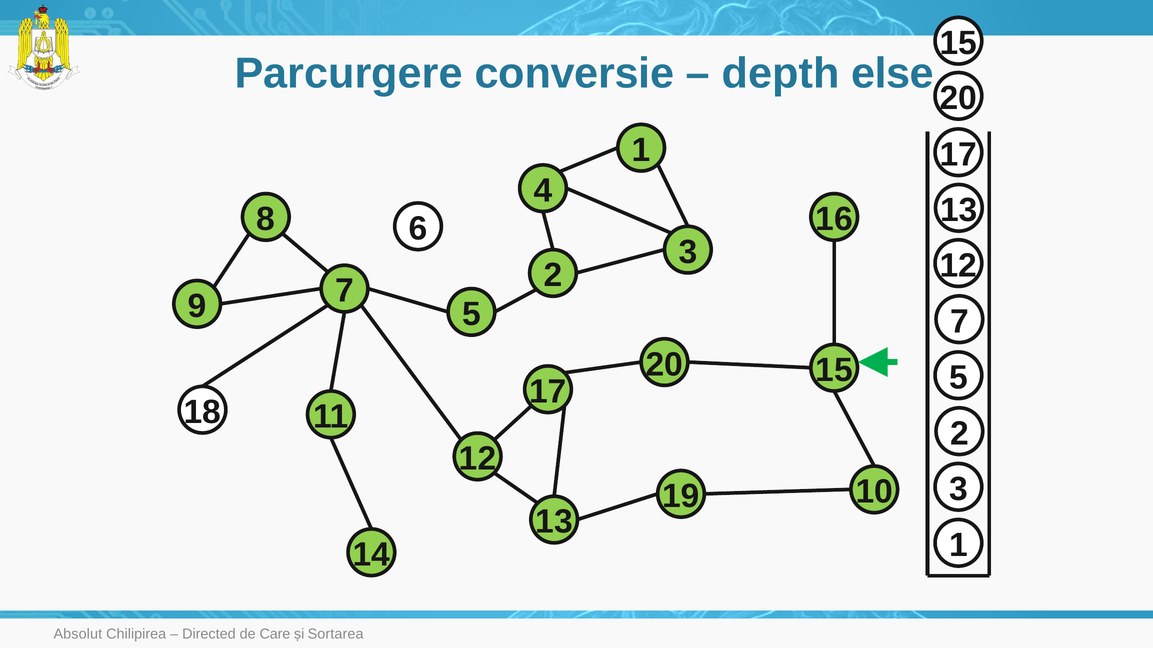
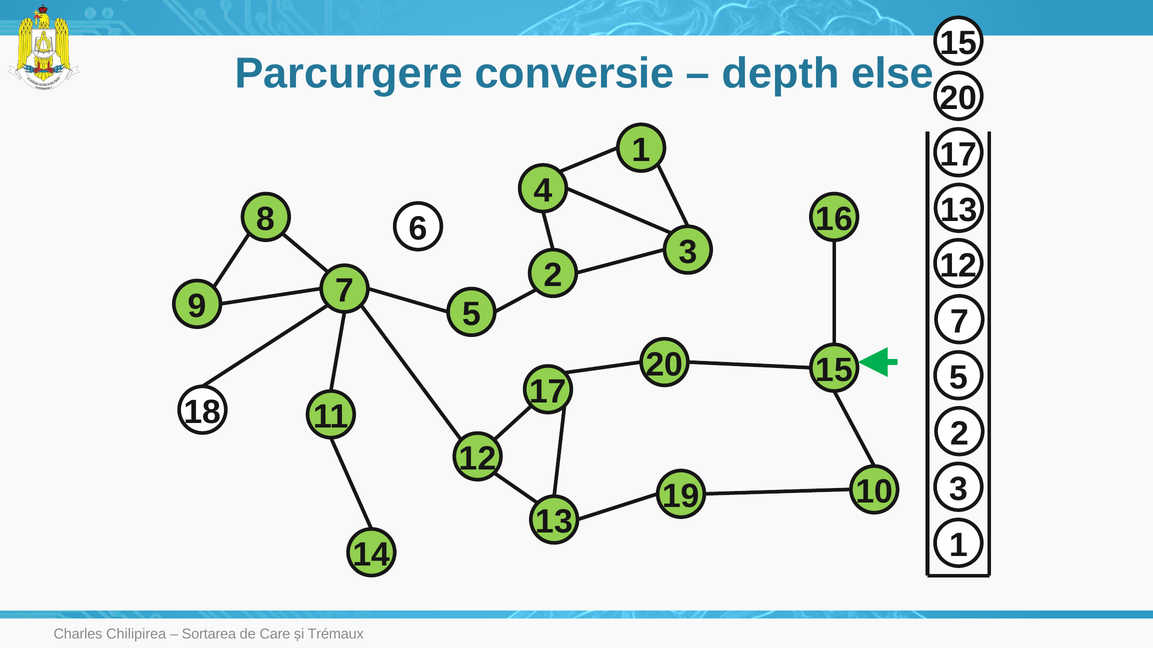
Absolut: Absolut -> Charles (78, 635)
Directed: Directed -> Sortarea (209, 635)
Sortarea: Sortarea -> Trémaux (336, 635)
